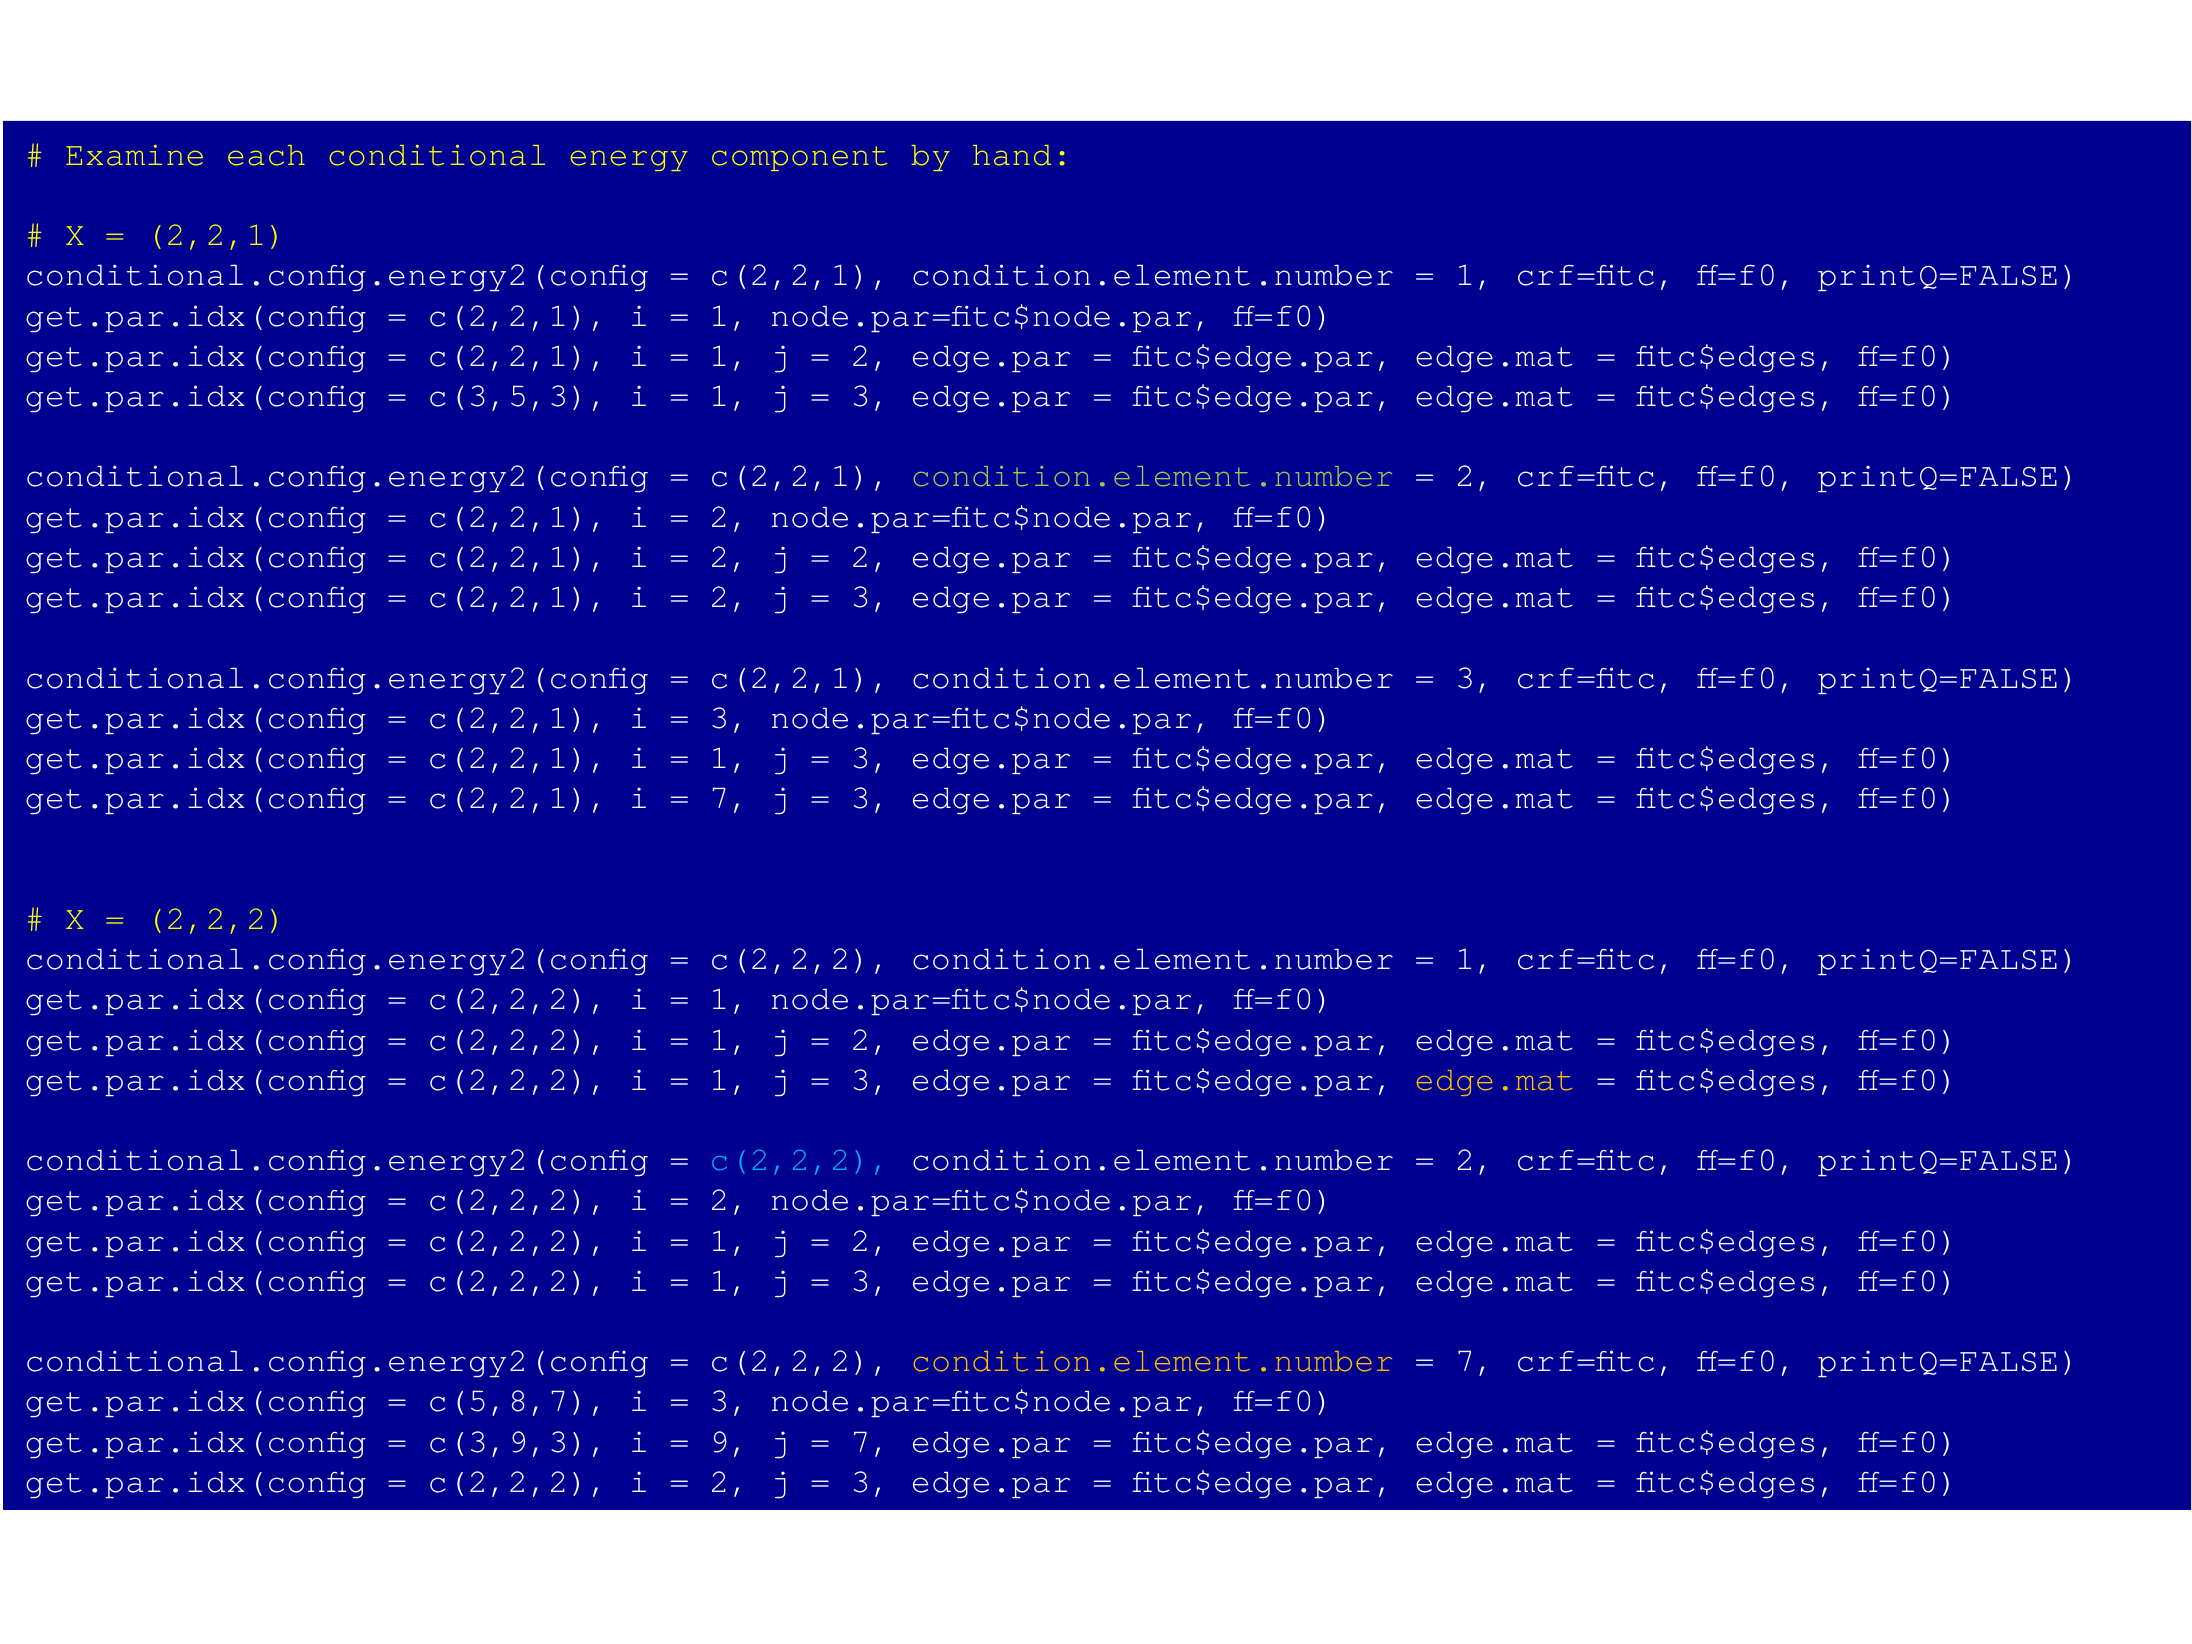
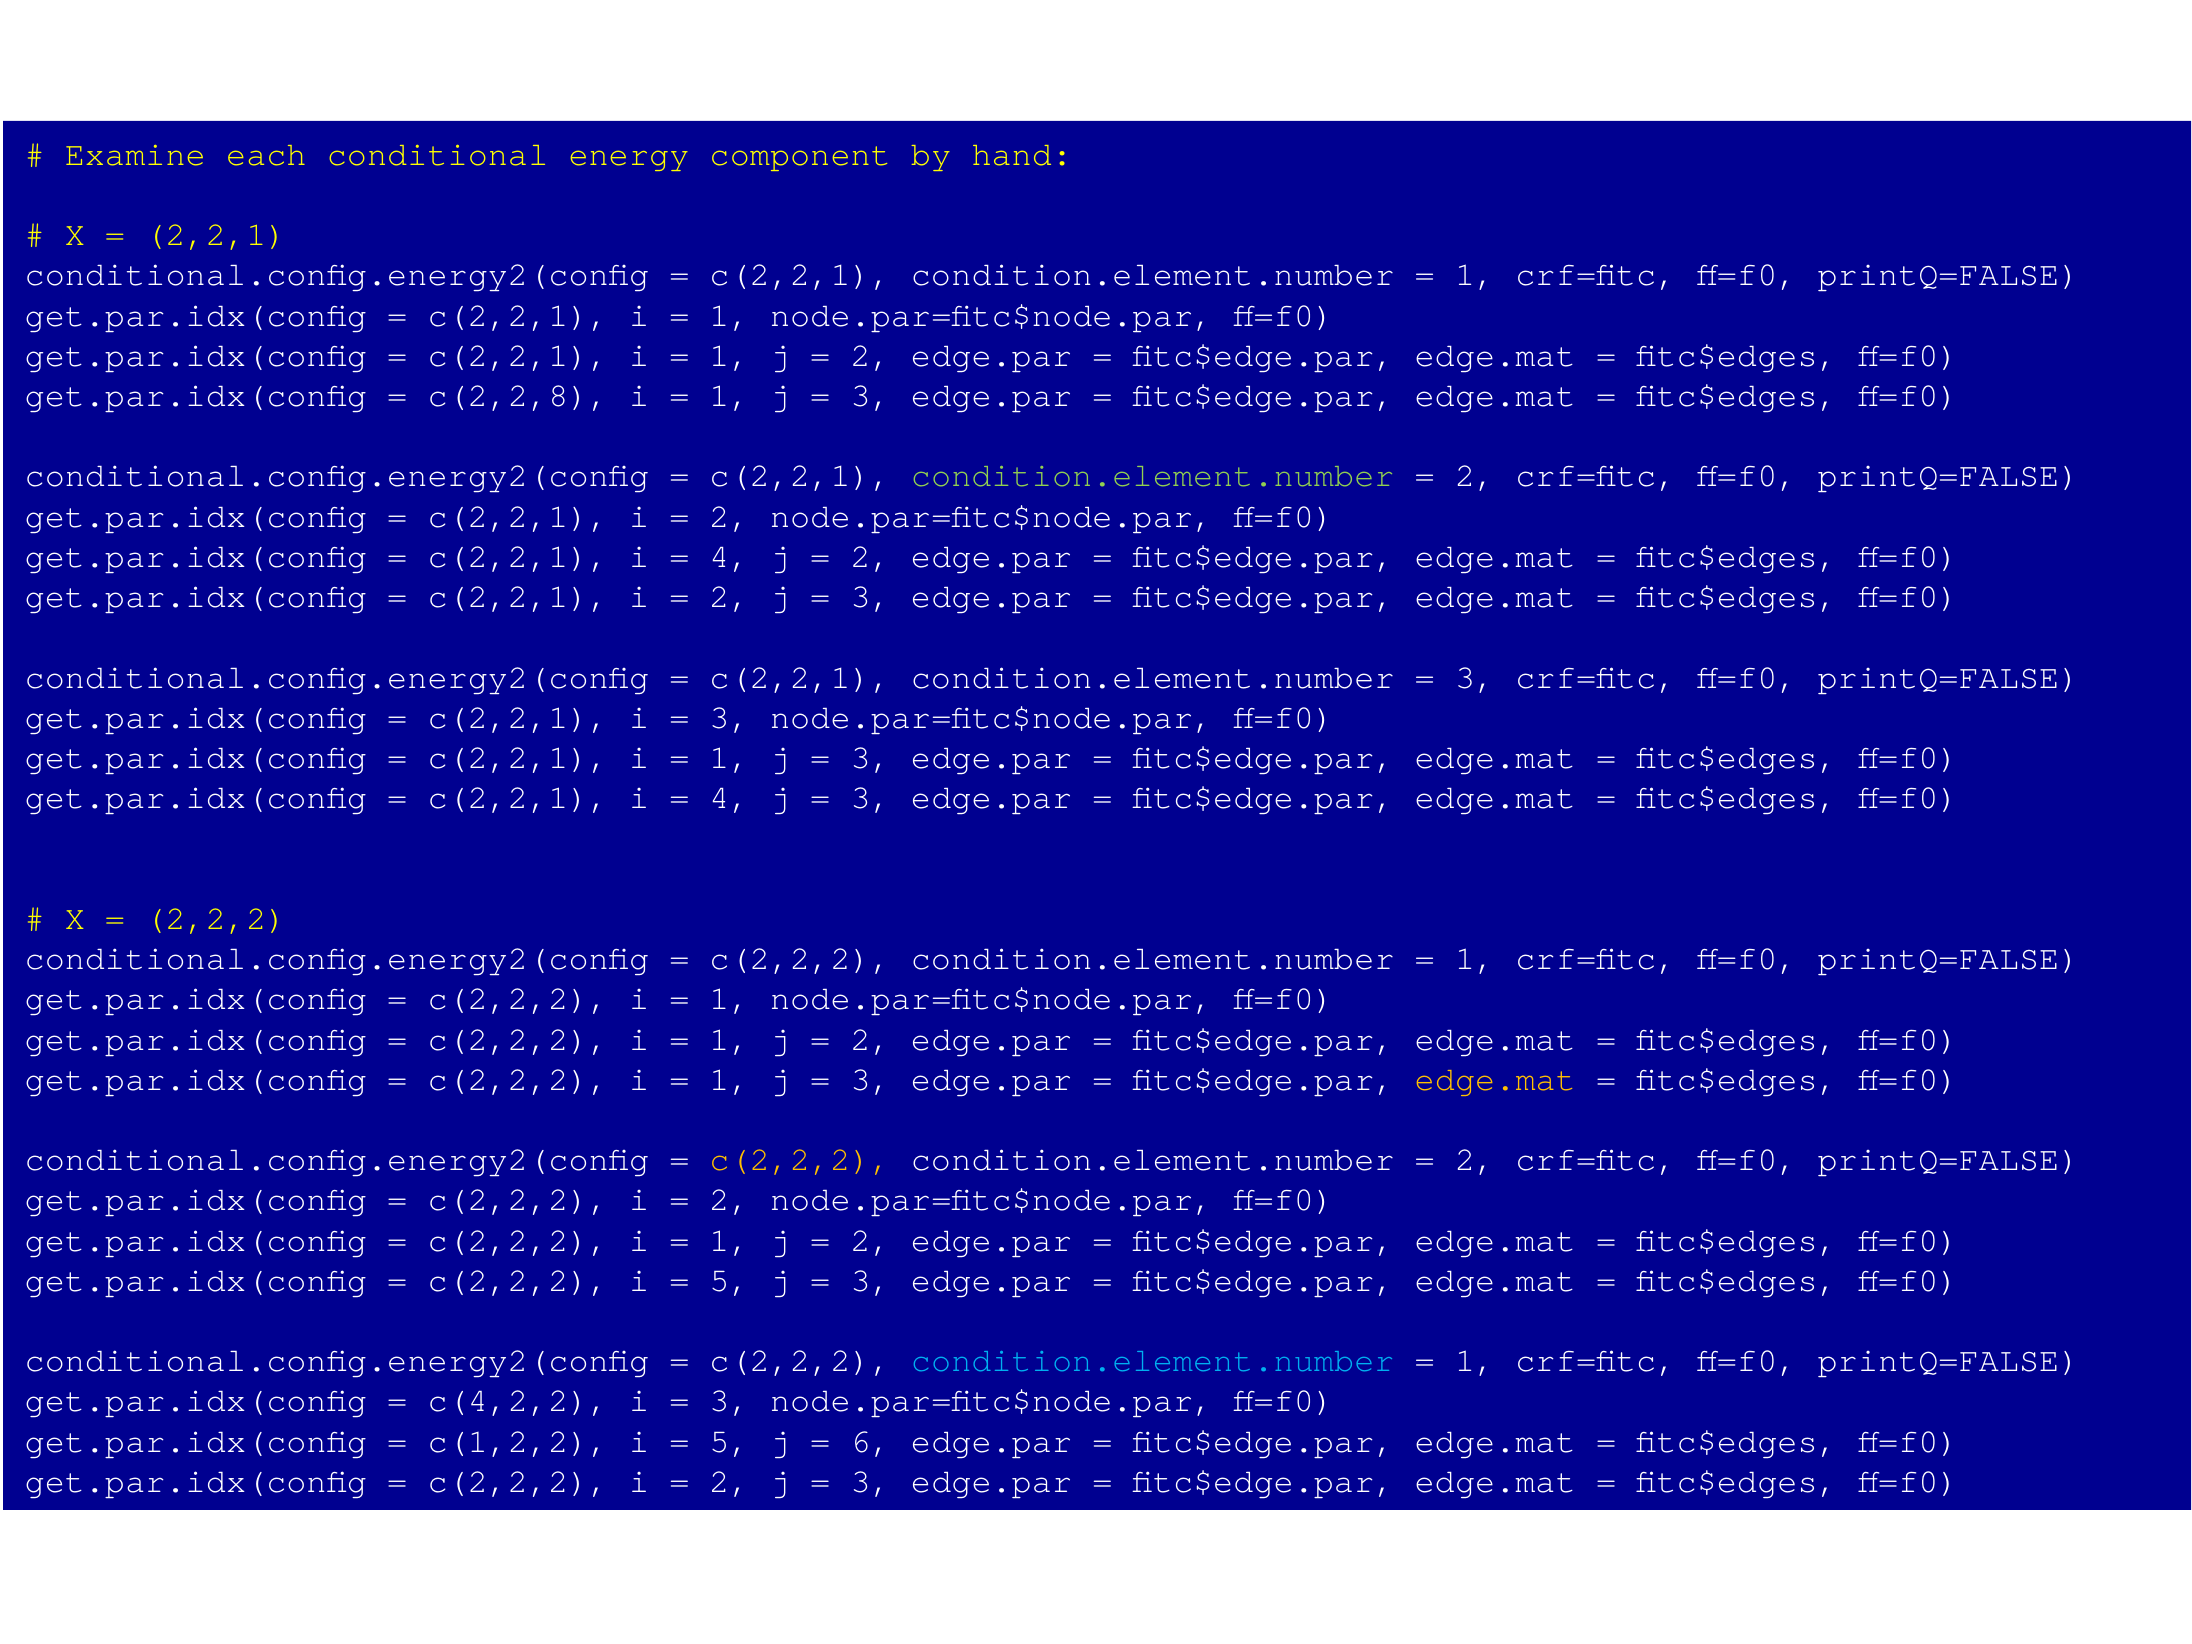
c(3,5,3: c(3,5,3 -> c(2,2,8 (518, 396)
2: 2 -> 4 (730, 556)
7: 7 -> 4 (730, 798)
c(2,2,2 colour: light blue -> yellow (800, 1160)
1: 1 -> 5 (730, 1280)
condition.element.number colour: yellow -> light blue (1153, 1361)
7: 7 -> 1 (1475, 1361)
c(5,8,7: c(5,8,7 -> c(4,2,2 (518, 1401)
c(3,9,3: c(3,9,3 -> c(1,2,2 (518, 1441)
9: 9 -> 5 (730, 1441)
7: 7 -> 6 (871, 1441)
